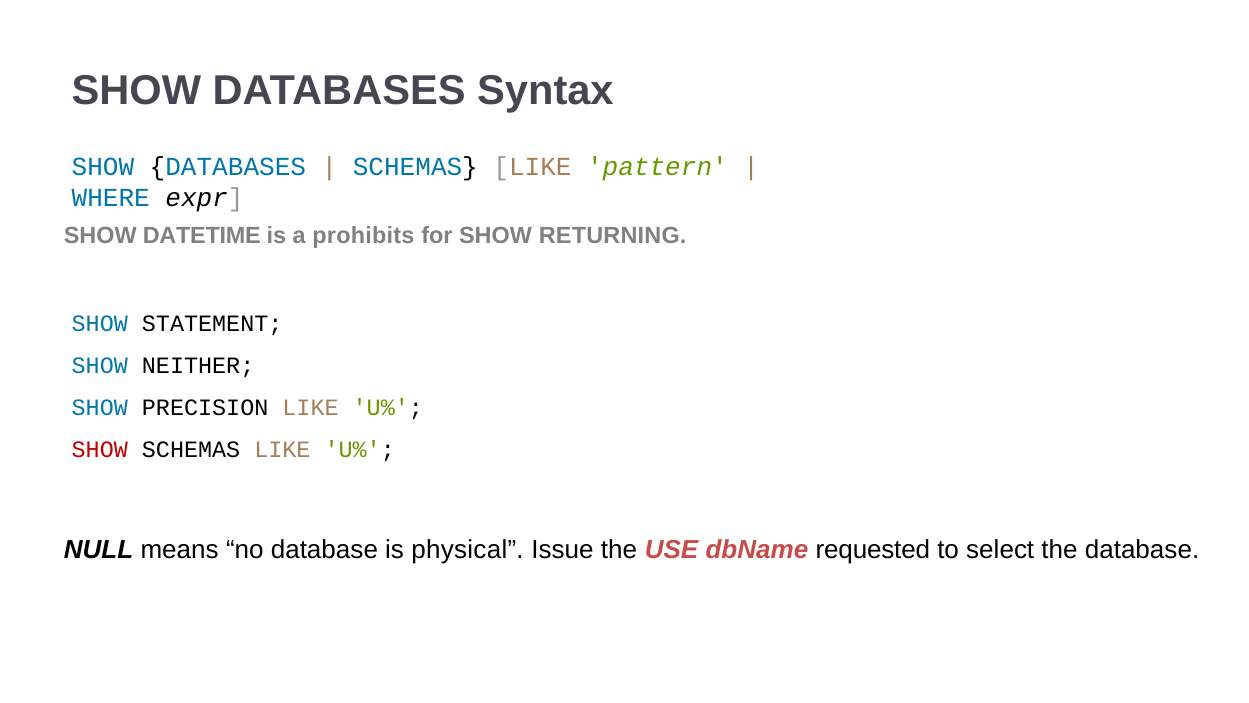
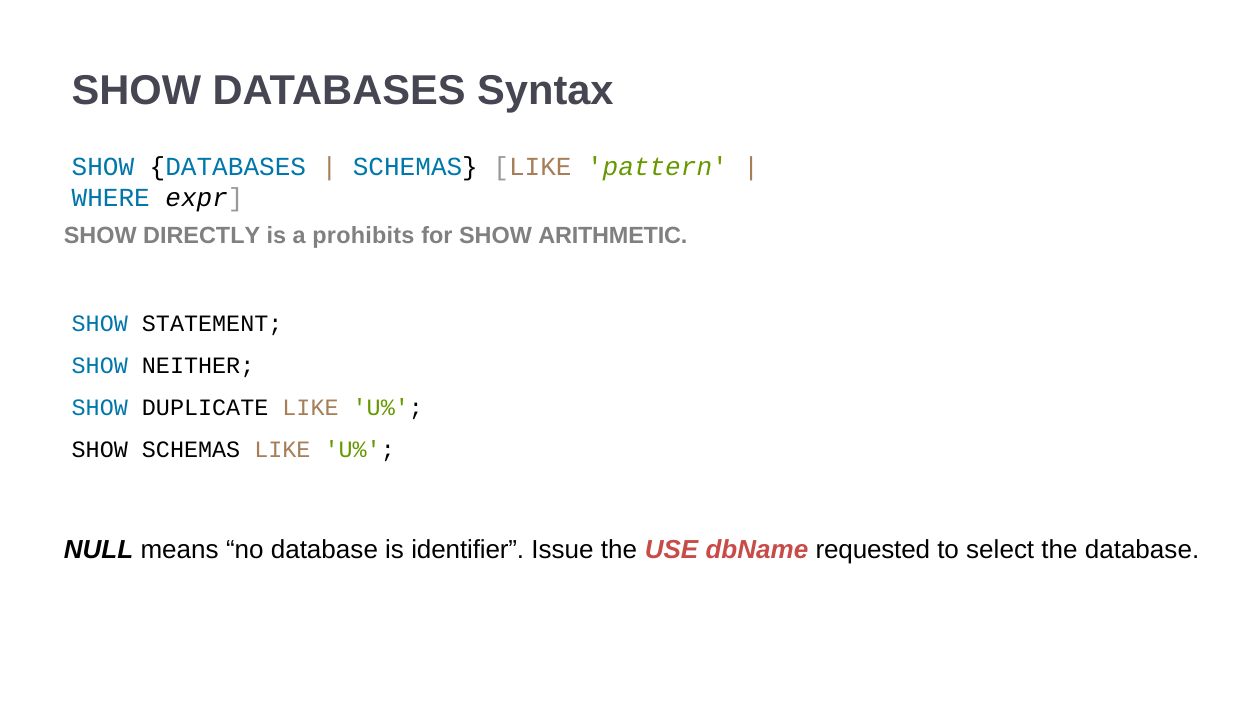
DATETIME: DATETIME -> DIRECTLY (202, 236)
RETURNING: RETURNING -> ARITHMETIC (613, 236)
PRECISION: PRECISION -> DUPLICATE (205, 407)
SHOW colour: red -> black (100, 450)
physical: physical -> identifier (468, 550)
